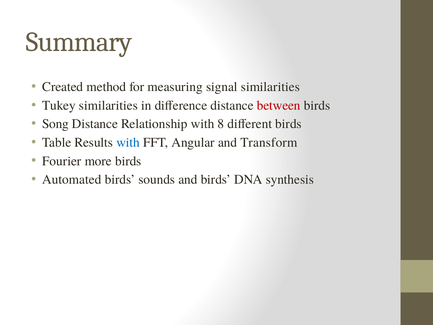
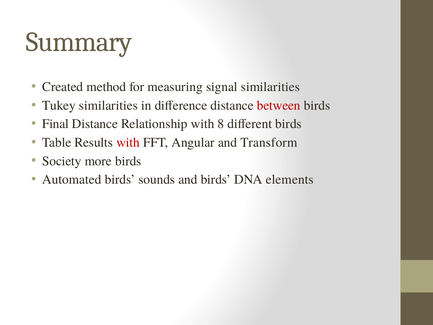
Song: Song -> Final (55, 124)
with colour: blue -> red (128, 142)
Fourier: Fourier -> Society (62, 161)
synthesis: synthesis -> elements (290, 179)
